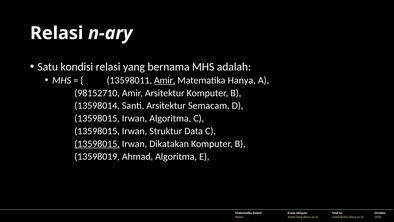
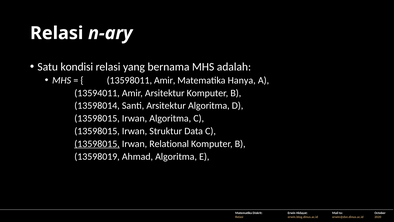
Amir underline: present -> none (165, 80)
98152710: 98152710 -> 13594011 (97, 93)
Arsitektur Semacam: Semacam -> Algoritma (209, 106)
Dikatakan: Dikatakan -> Relational (169, 144)
